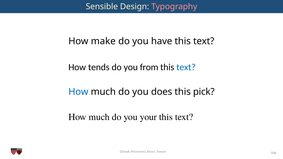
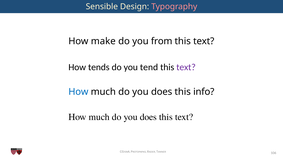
have: have -> from (162, 41)
from: from -> tend (149, 67)
text colour: blue -> purple (186, 67)
pick: pick -> info (204, 92)
your: your -> does (148, 117)
